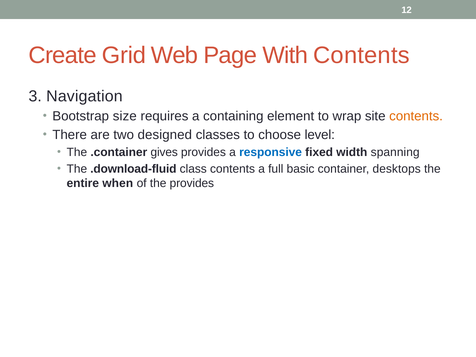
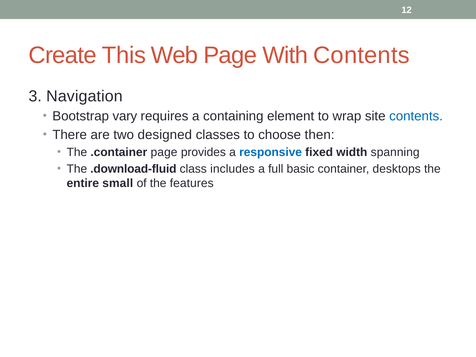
Grid: Grid -> This (124, 55)
size: size -> vary (125, 116)
contents colour: orange -> blue (416, 116)
level: level -> then (320, 135)
.container gives: gives -> page (164, 152)
class contents: contents -> includes (232, 169)
when: when -> small (118, 183)
the provides: provides -> features (192, 183)
